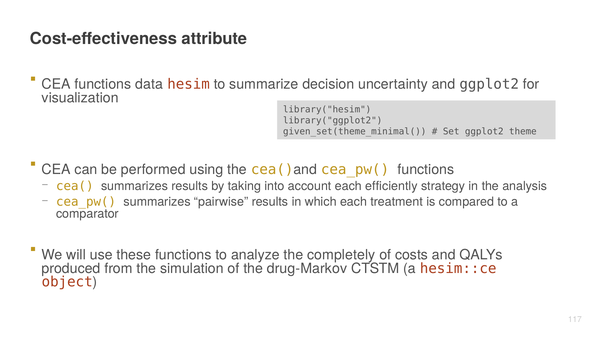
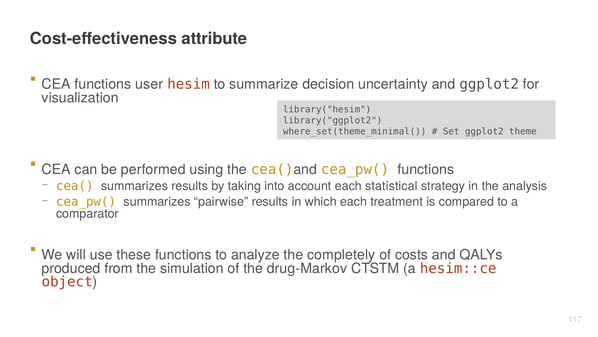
data: data -> user (149, 84)
given_set(theme_minimal(: given_set(theme_minimal( -> where_set(theme_minimal( (355, 131)
efficiently: efficiently -> statistical (391, 186)
